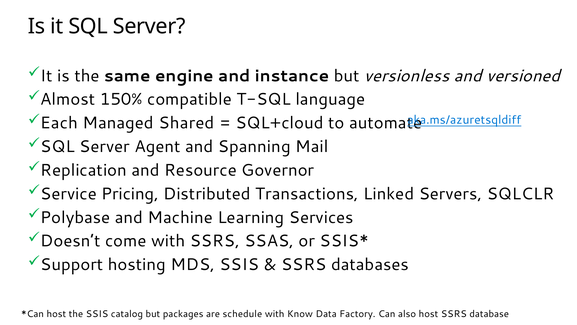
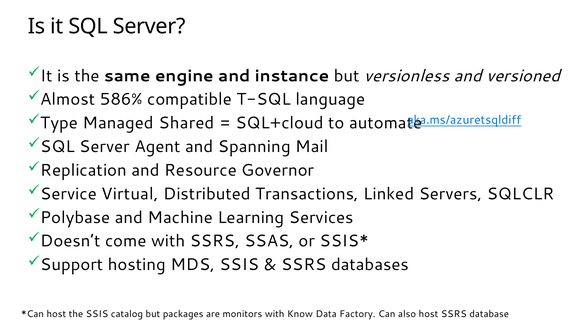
150%: 150% -> 586% (121, 99)
Each: Each -> Type (59, 123)
Pricing: Pricing -> Virtual (130, 194)
schedule: schedule -> monitors (242, 313)
